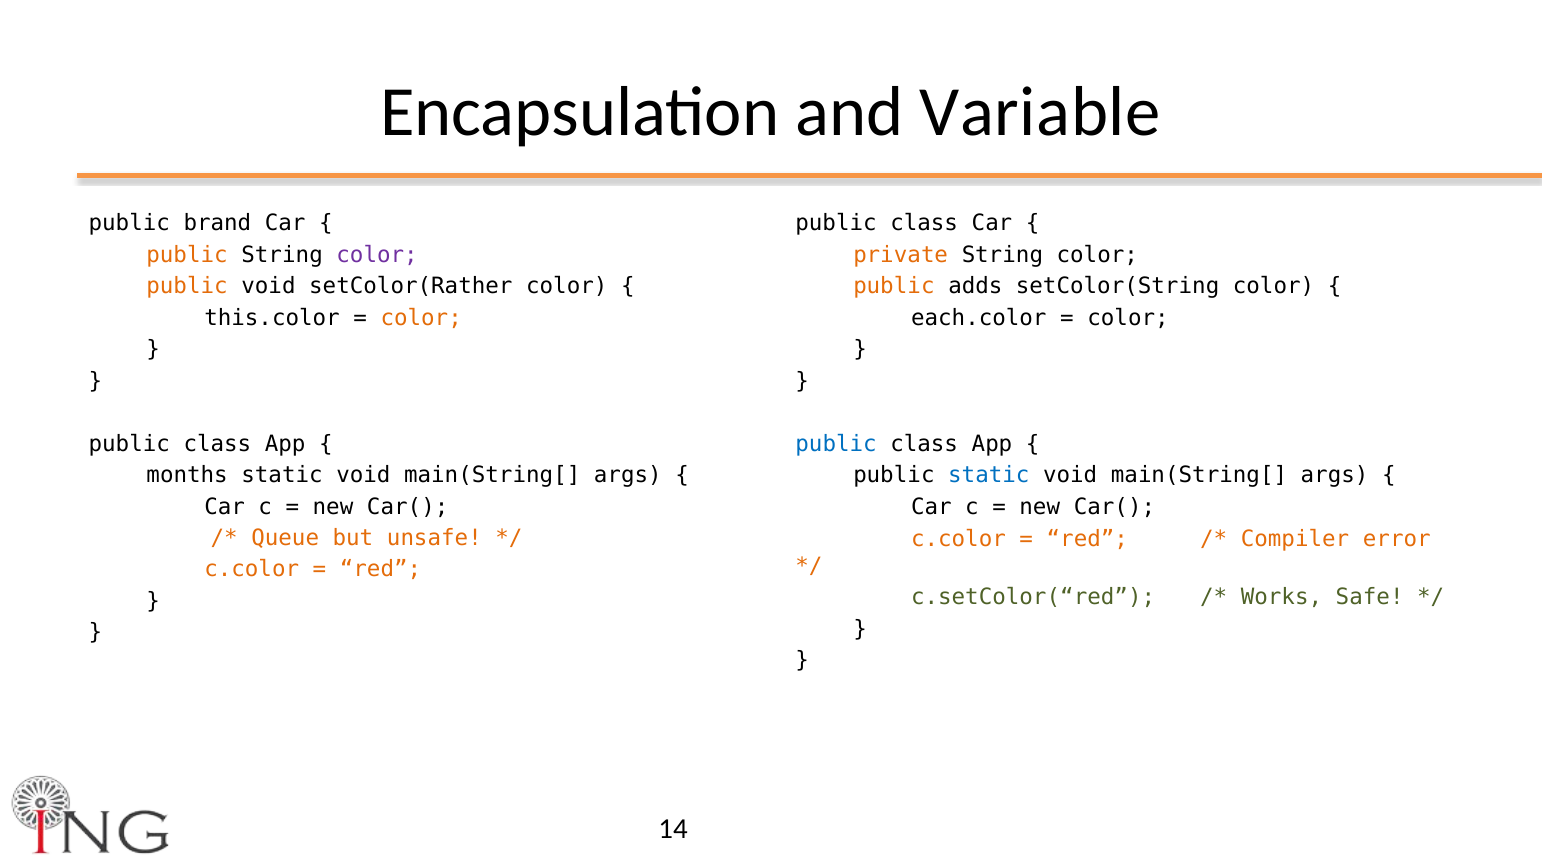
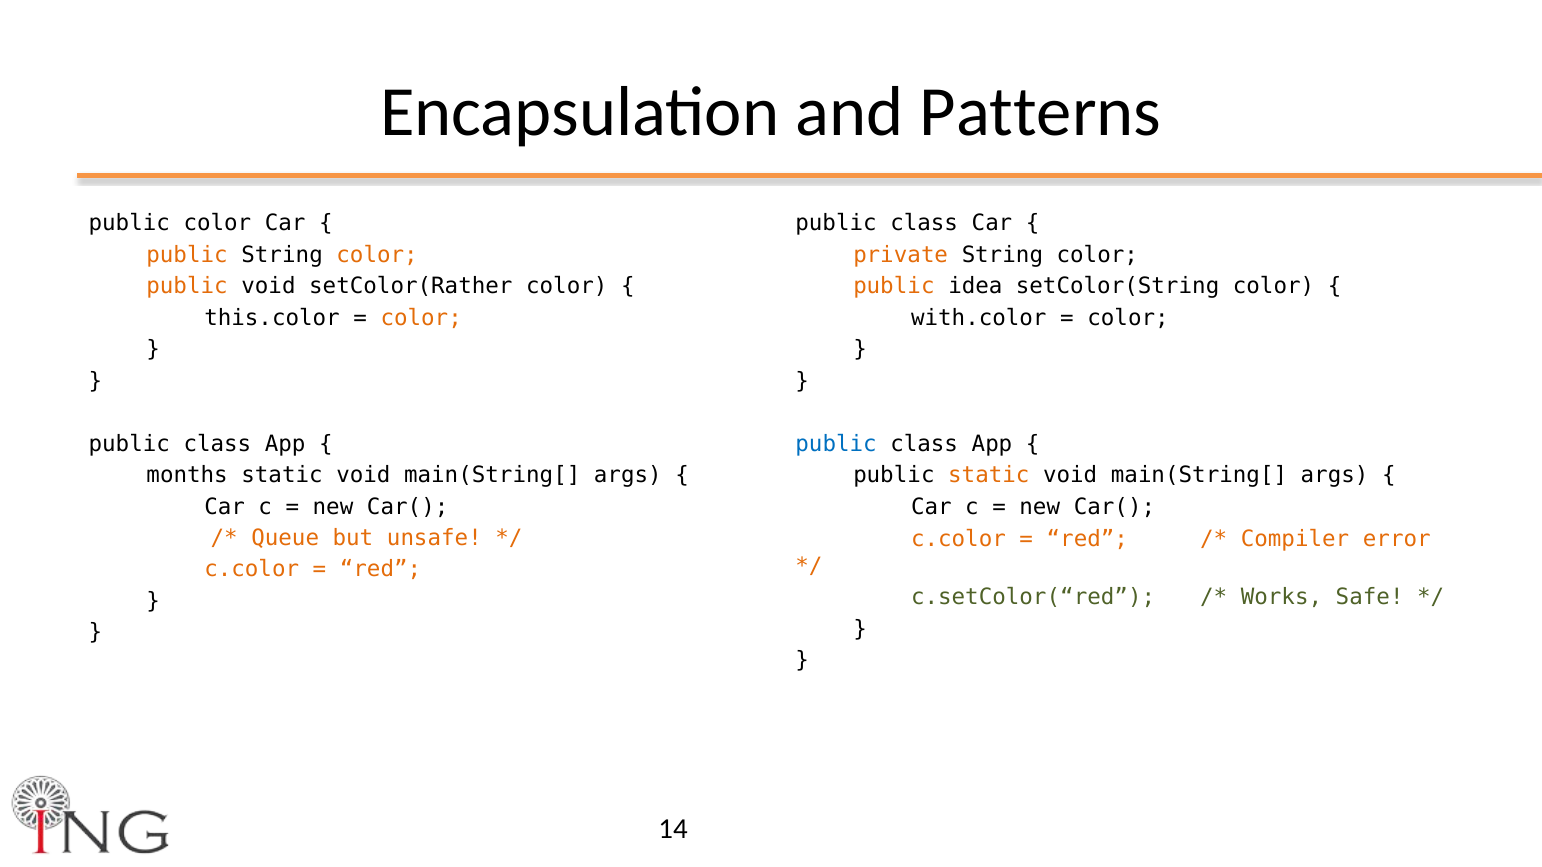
Variable: Variable -> Patterns (1040, 112)
public brand: brand -> color (217, 223)
color colour: purple -> orange (377, 255)
adds: adds -> idea (975, 286)
each.color: each.color -> with.color (979, 318)
static colour: blue -> orange (989, 476)
